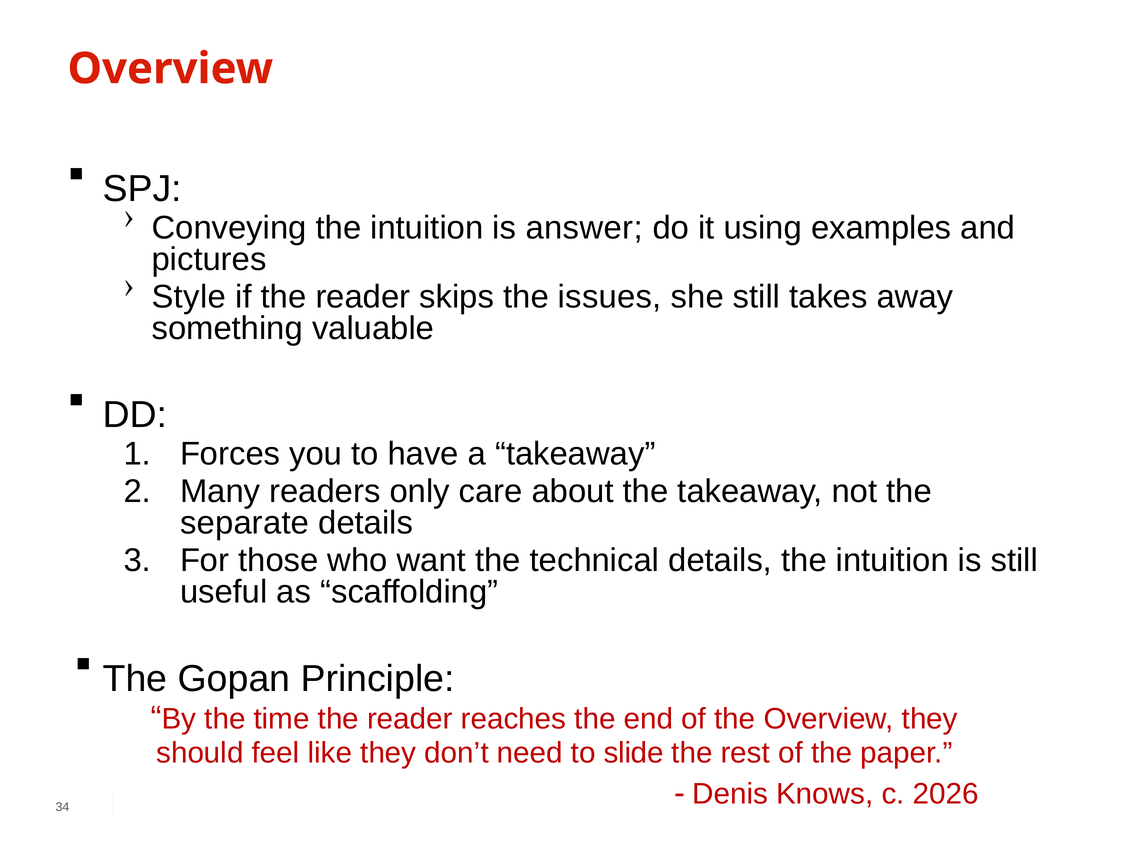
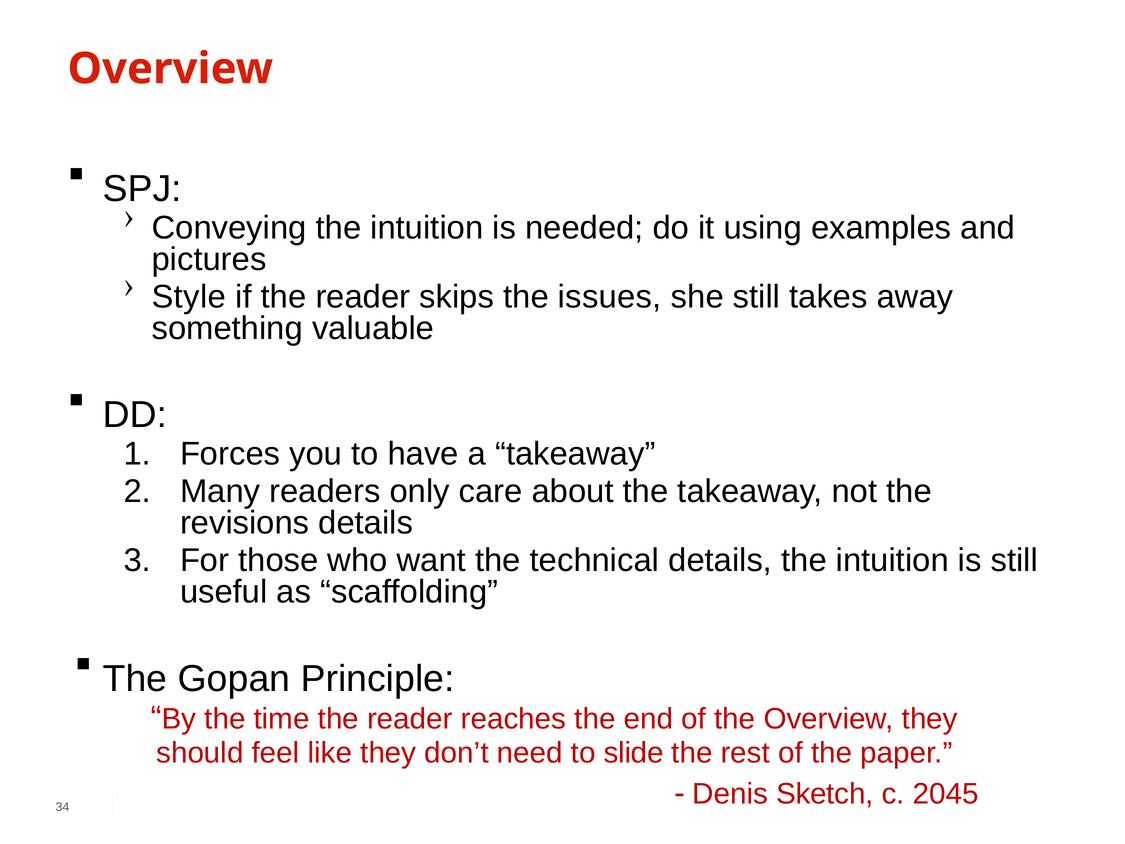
answer: answer -> needed (584, 228)
separate: separate -> revisions (245, 523)
Knows: Knows -> Sketch (825, 794)
2026: 2026 -> 2045 (946, 794)
